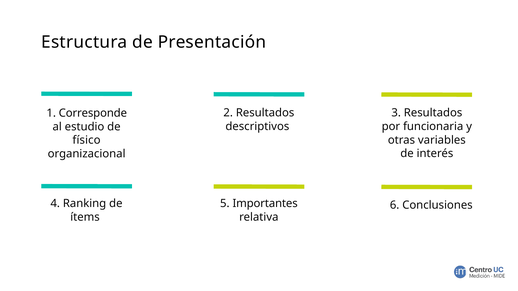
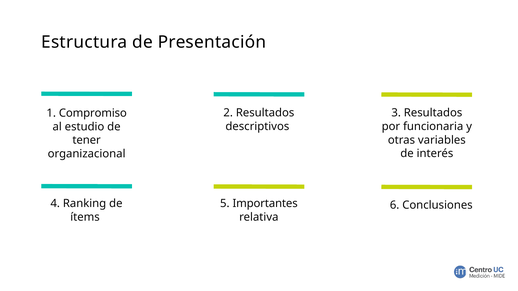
Corresponde: Corresponde -> Compromiso (93, 113)
físico: físico -> tener (87, 140)
